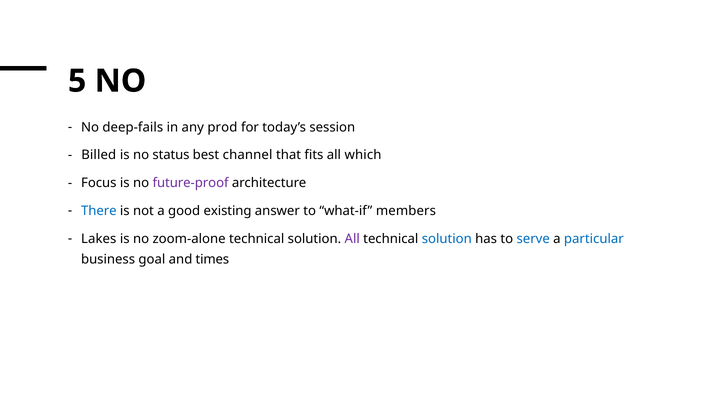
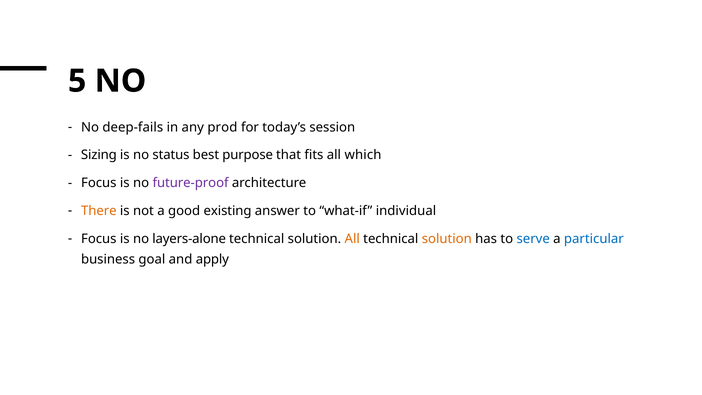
Billed: Billed -> Sizing (99, 155)
channel: channel -> purpose (248, 155)
There colour: blue -> orange (99, 211)
members: members -> individual (406, 211)
Lakes: Lakes -> Focus (99, 239)
zoom-alone: zoom-alone -> layers-alone (189, 239)
All colour: purple -> orange (352, 239)
solution colour: blue -> orange (447, 239)
times: times -> apply (212, 259)
